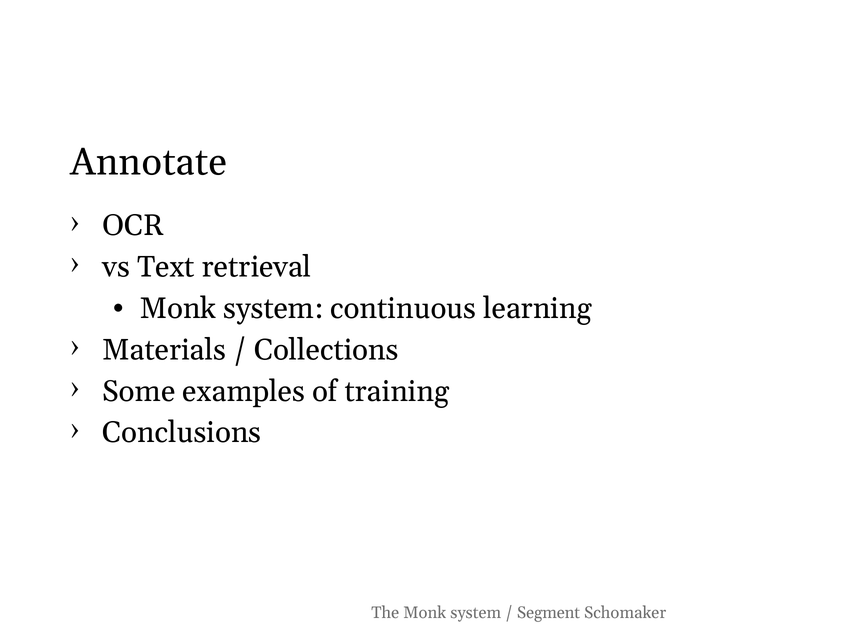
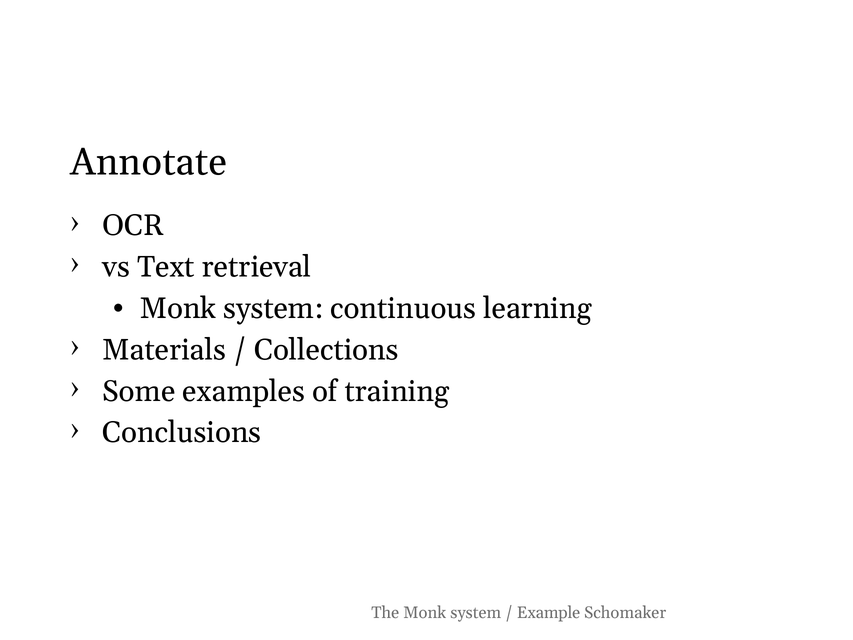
Segment: Segment -> Example (549, 612)
